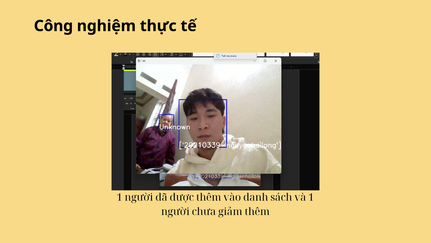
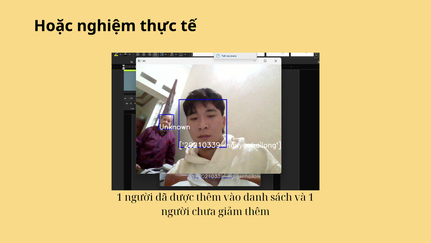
Công: Công -> Hoặc (53, 26)
